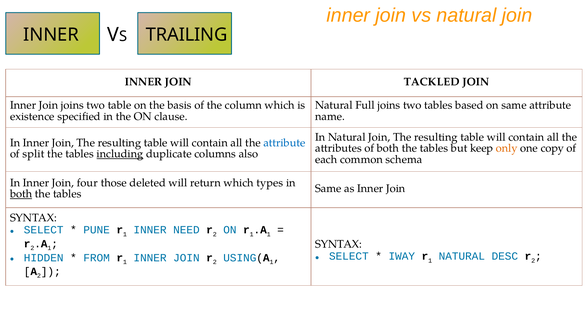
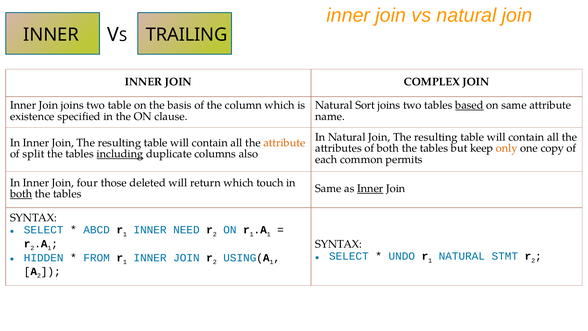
TACKLED: TACKLED -> COMPLEX (432, 82)
Full: Full -> Sort (365, 105)
based underline: none -> present (469, 105)
attribute colour: blue -> orange (284, 143)
schema: schema -> permits (404, 159)
types: types -> touch (270, 183)
Inner underline: none -> present (370, 188)
PUNE: PUNE -> ABCD (97, 230)
IWAY: IWAY -> UNDO (402, 256)
DESC: DESC -> STMT (505, 256)
